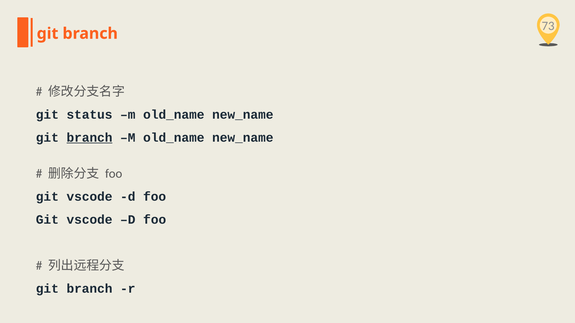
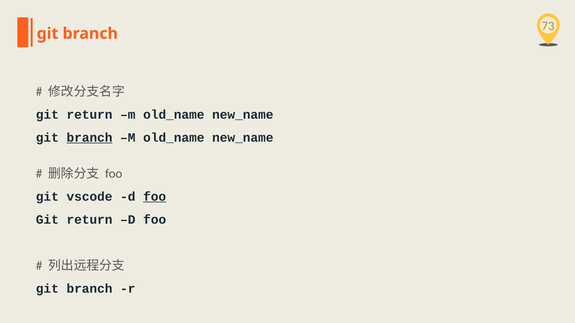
status: status -> return (89, 115)
foo underline: none -> present (155, 197)
vscode: vscode -> return (89, 220)
